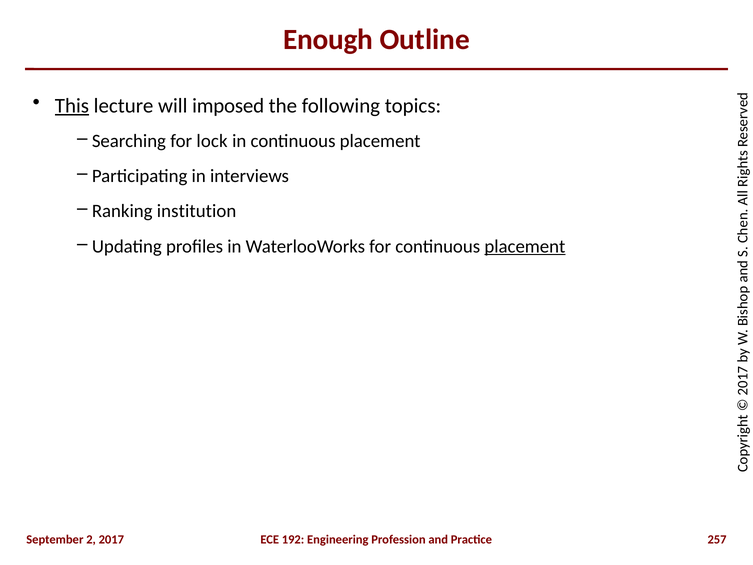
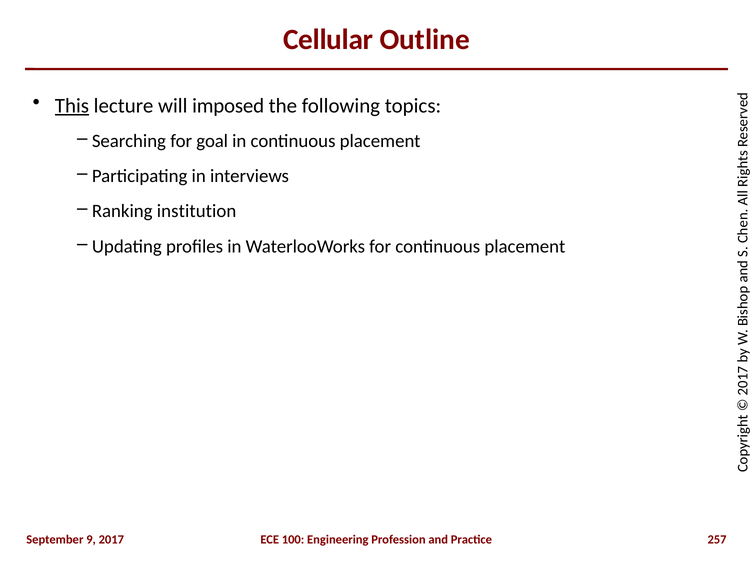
Enough: Enough -> Cellular (328, 40)
lock: lock -> goal (212, 141)
placement underline: present -> none (525, 246)
September 2: 2 -> 9 (91, 539)
192: 192 -> 100 (293, 539)
